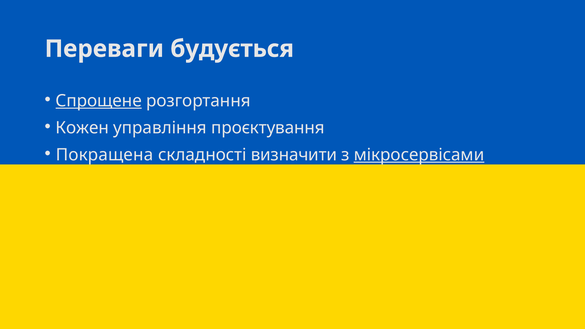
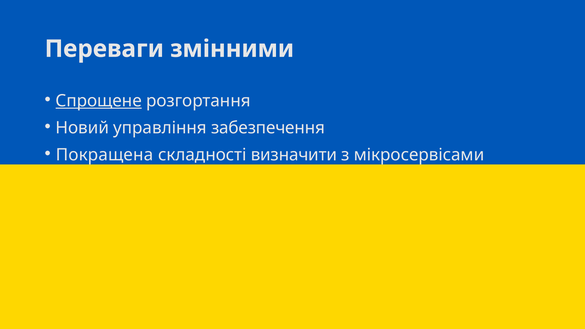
будується: будується -> змінними (232, 49)
Кожен: Кожен -> Новий (82, 128)
проєктування: проєктування -> забезпечення (268, 128)
мікросервісами underline: present -> none (419, 155)
